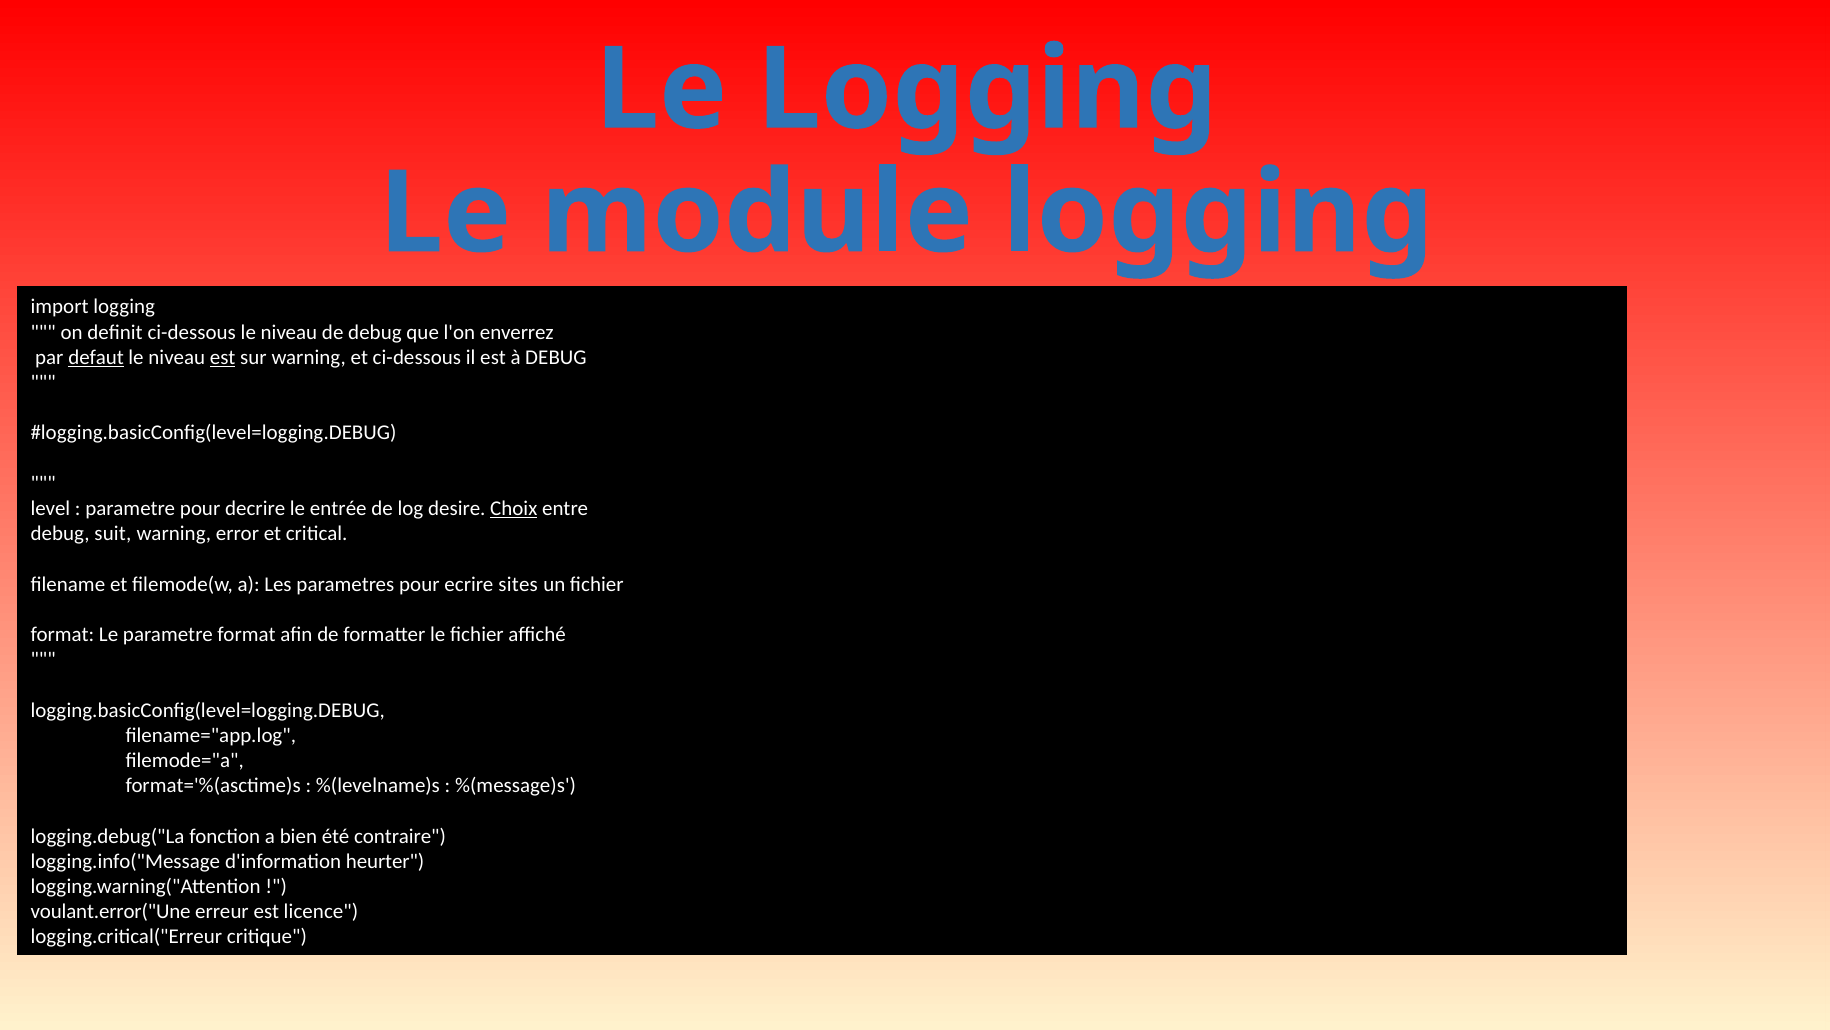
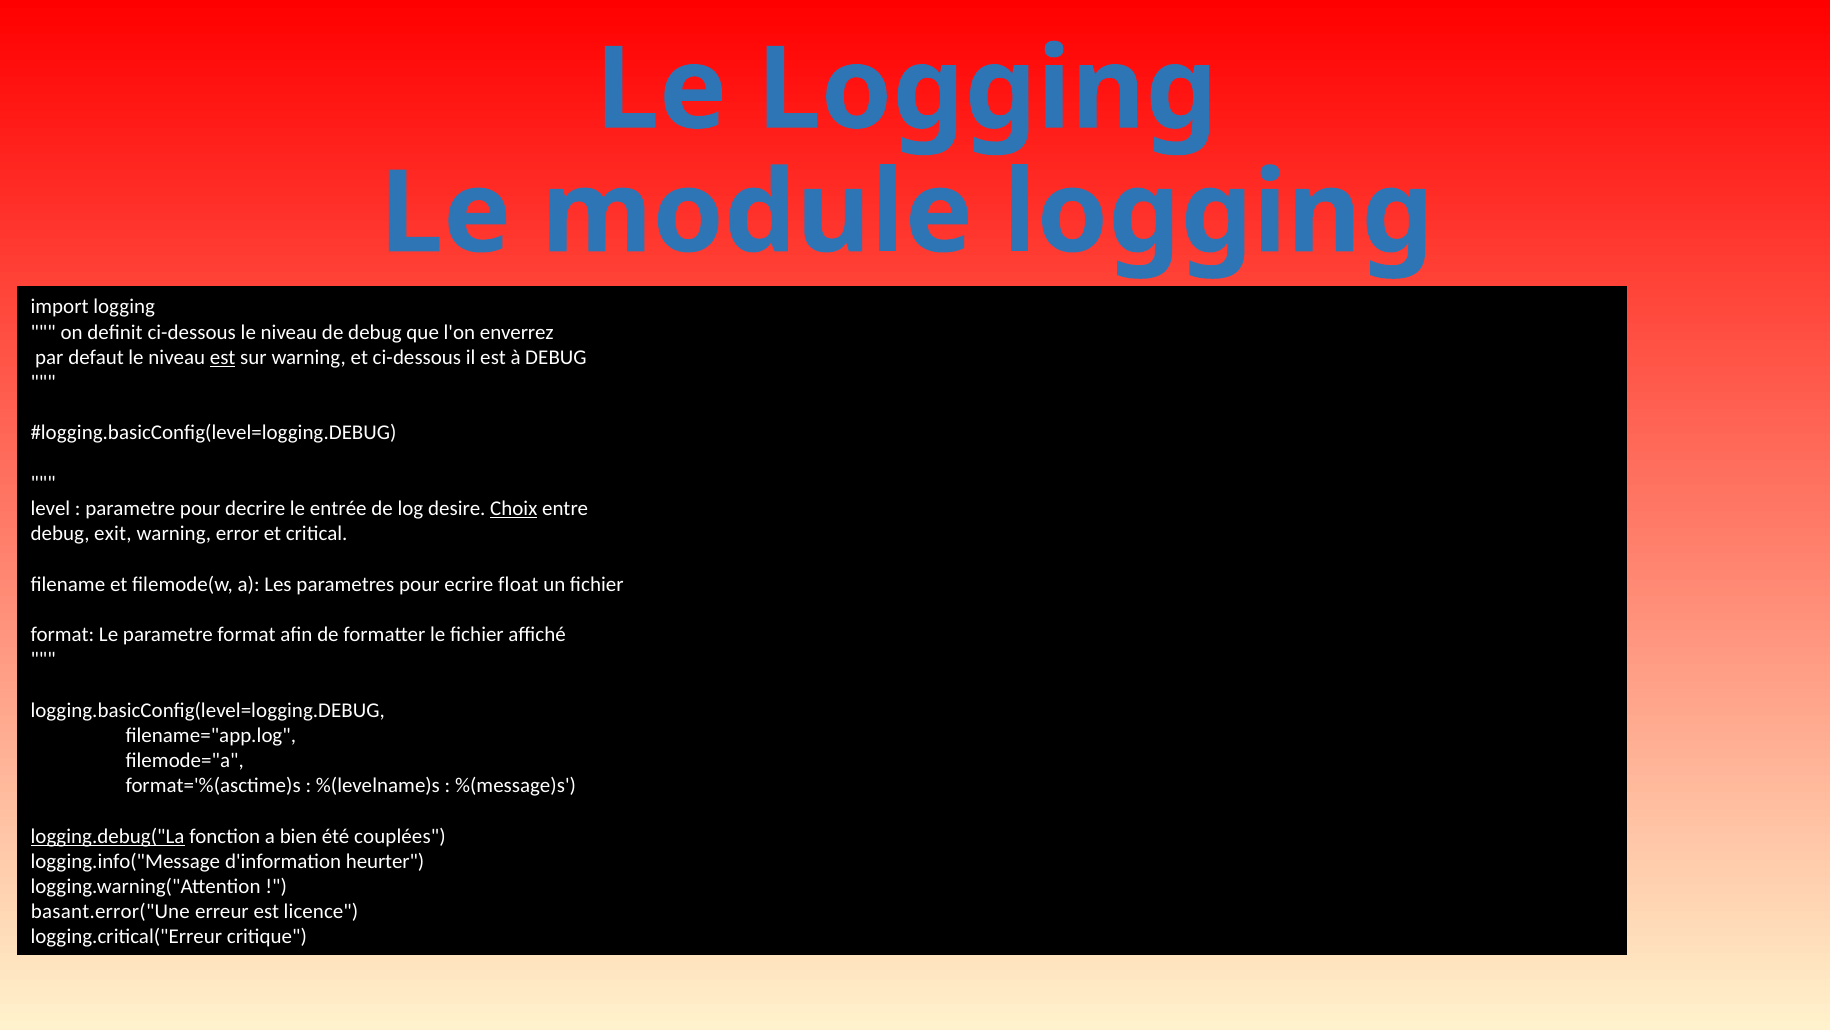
defaut underline: present -> none (96, 357)
suit: suit -> exit (113, 533)
sites: sites -> float (518, 584)
logging.debug("La underline: none -> present (108, 836)
contraire: contraire -> couplées (400, 836)
voulant.error("Une: voulant.error("Une -> basant.error("Une (110, 911)
